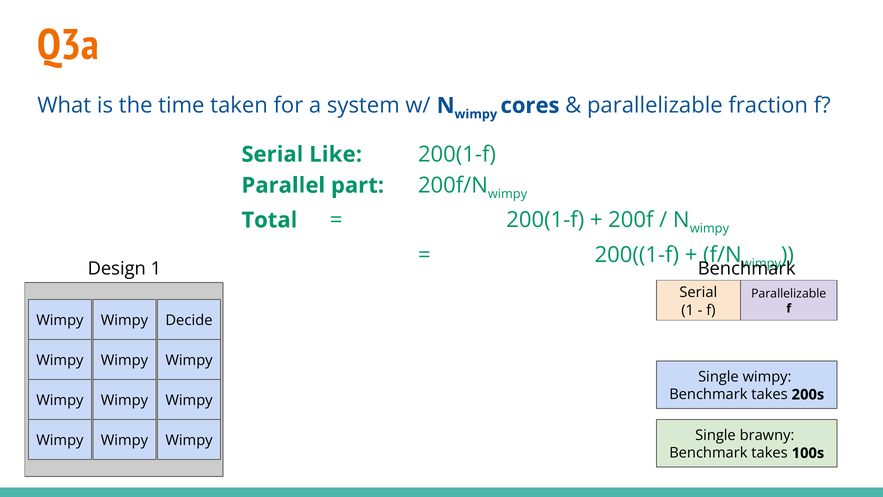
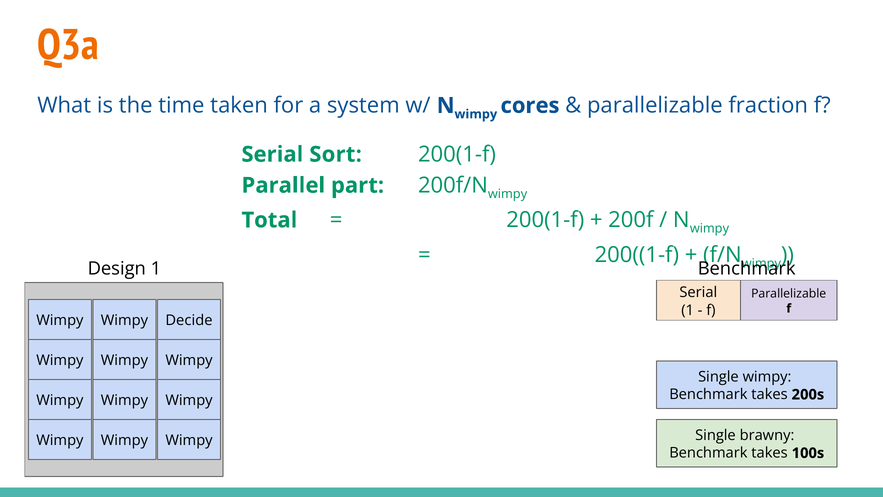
Like: Like -> Sort (336, 154)
